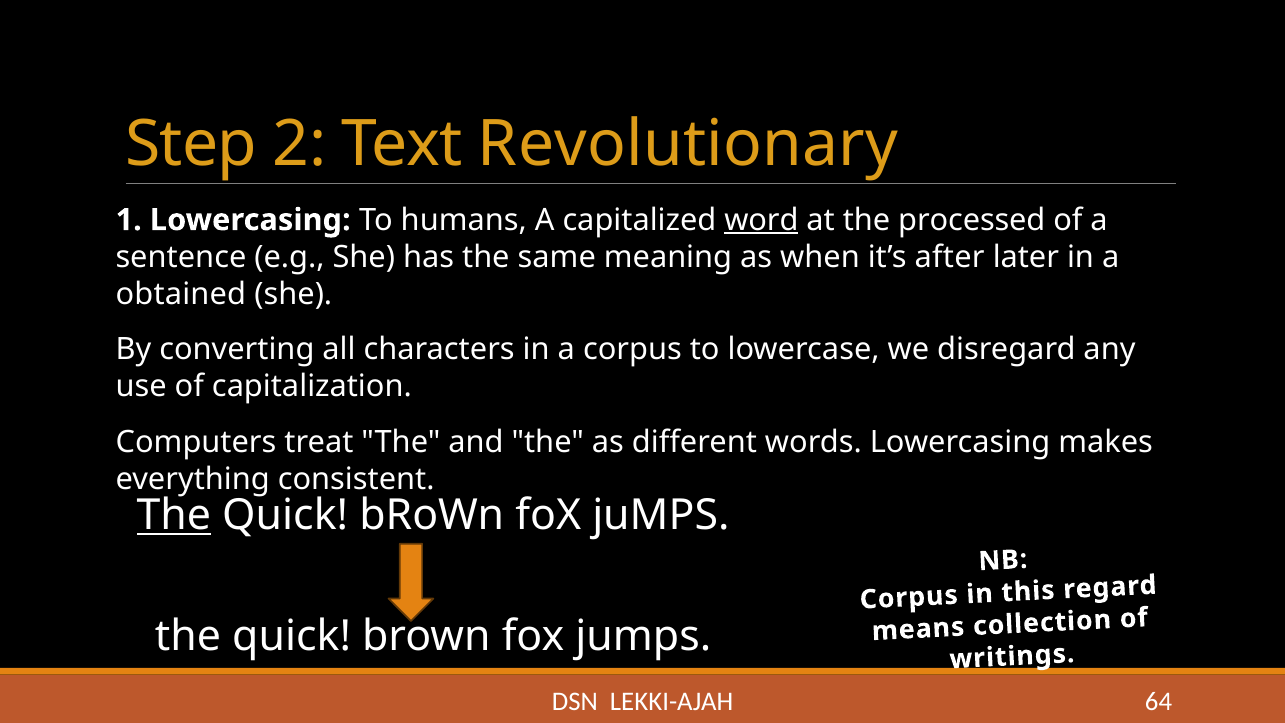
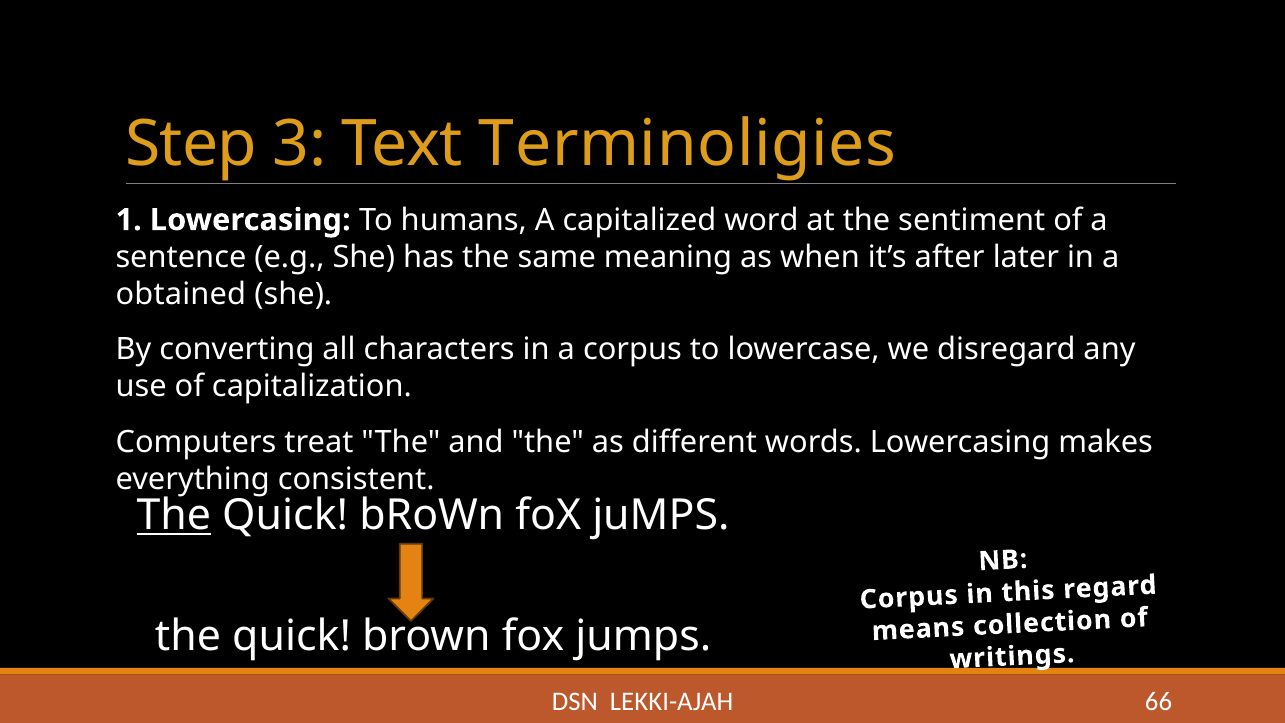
2: 2 -> 3 (300, 144)
Revolutionary: Revolutionary -> Terminoligies (688, 144)
word underline: present -> none (761, 220)
processed: processed -> sentiment (972, 220)
64: 64 -> 66 (1159, 702)
